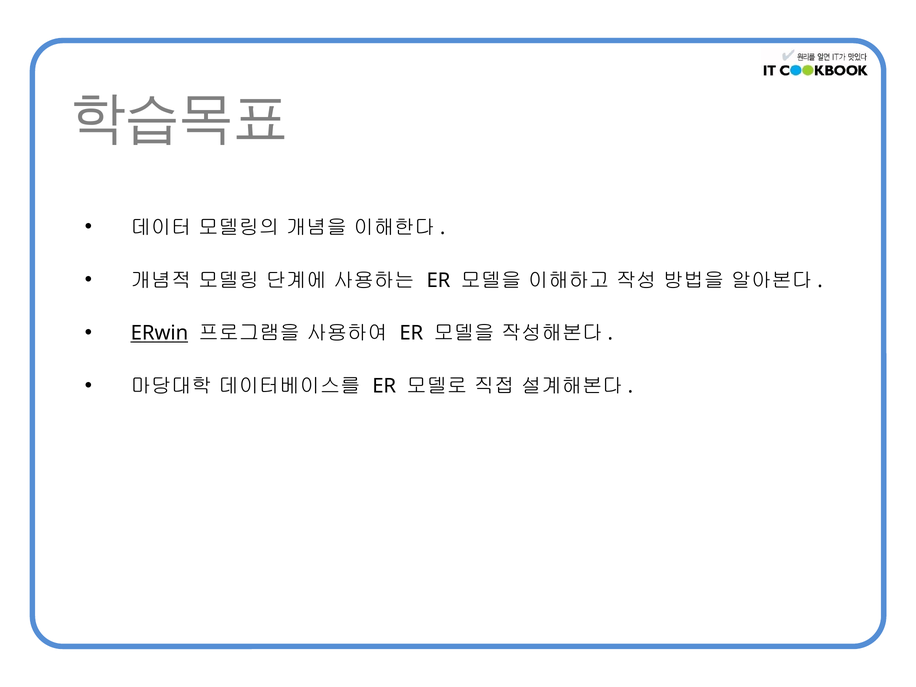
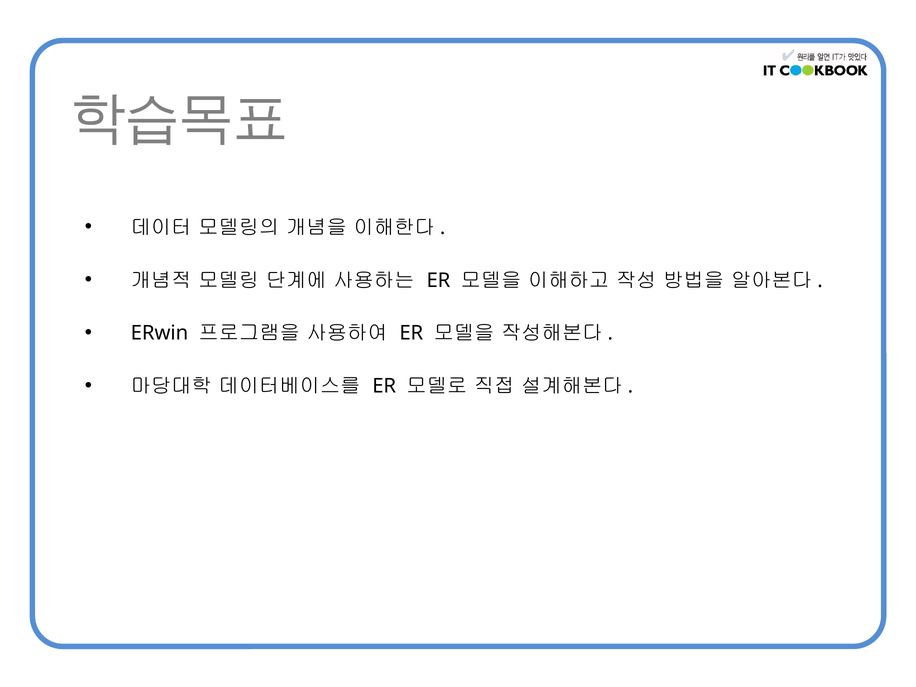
ERwin underline: present -> none (159, 333)
